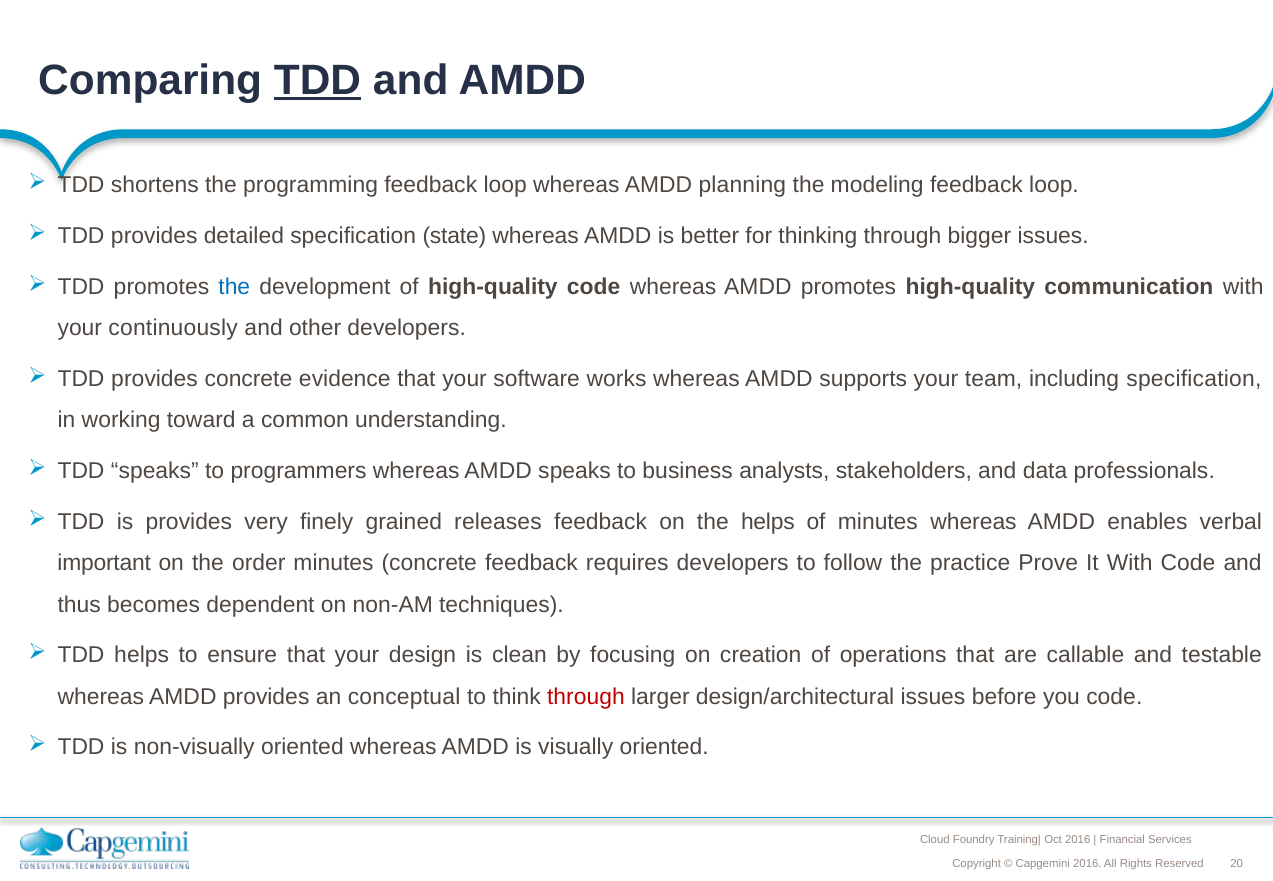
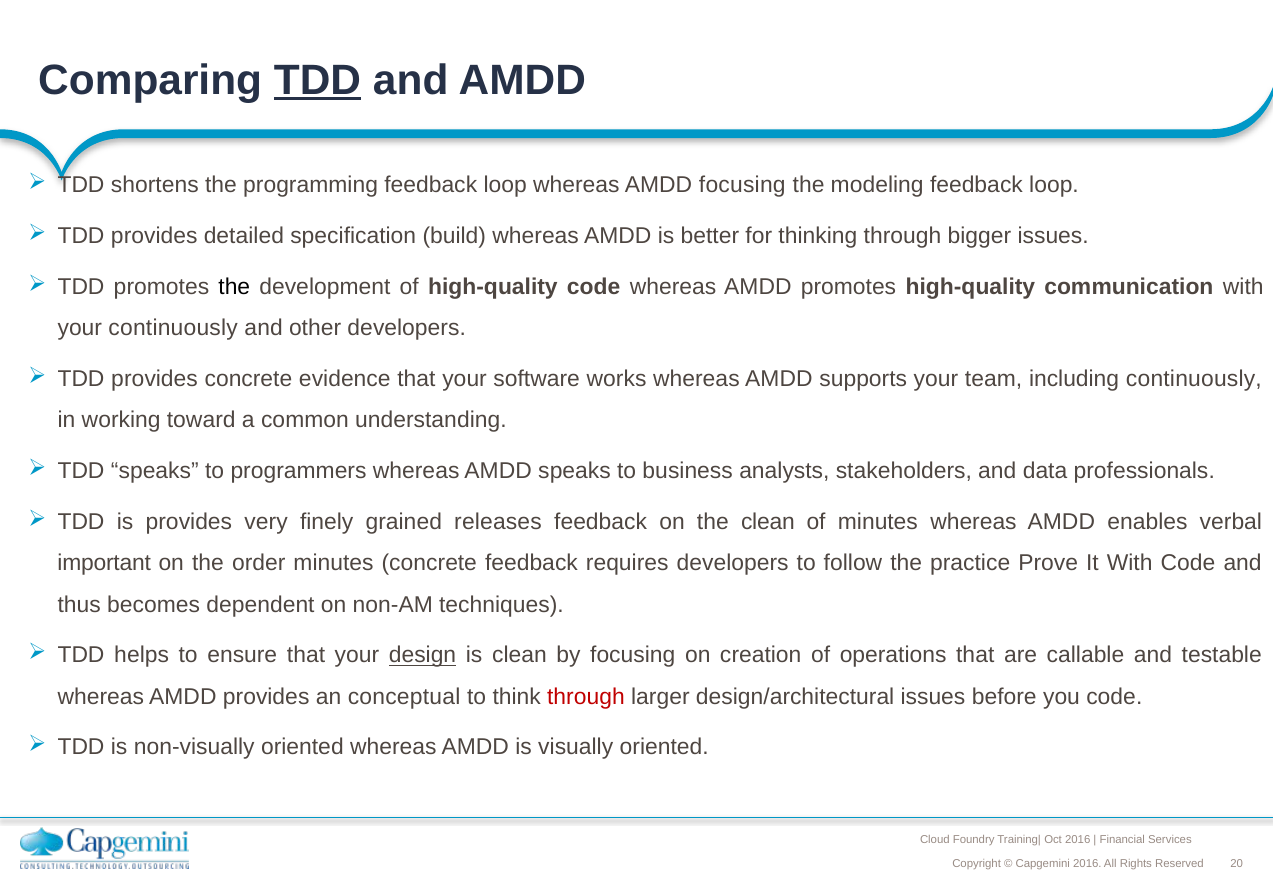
AMDD planning: planning -> focusing (742, 186)
state: state -> build (454, 236)
the colour: blue -> black (234, 287)
including specification: specification -> continuously (1194, 379)
the helps: helps -> clean (768, 522)
design underline: none -> present (423, 656)
